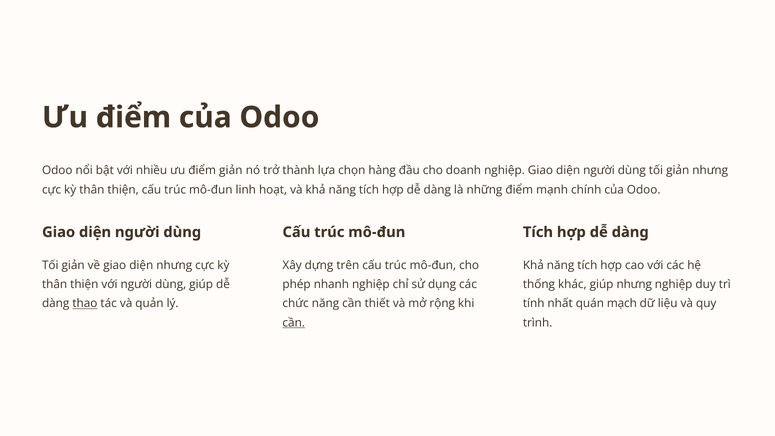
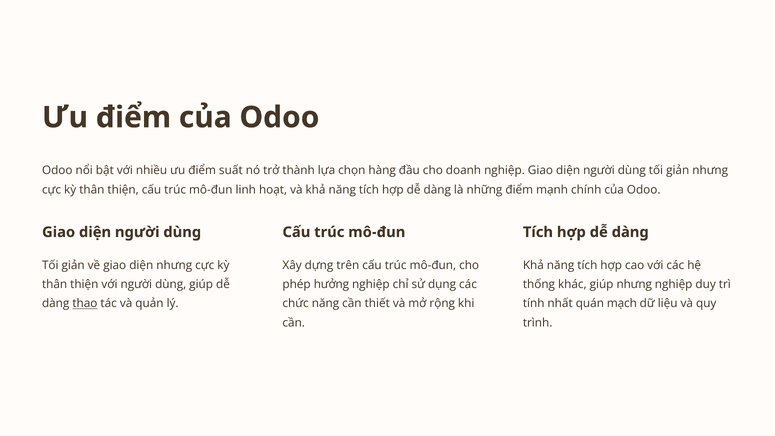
điểm giản: giản -> suất (231, 170)
nhanh: nhanh -> hưởng (331, 284)
cần underline: present -> none (294, 323)
